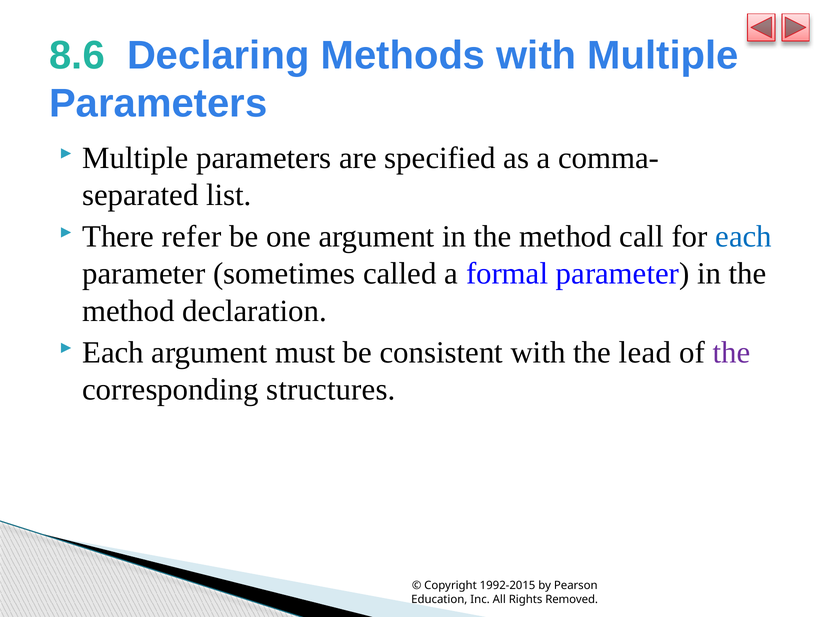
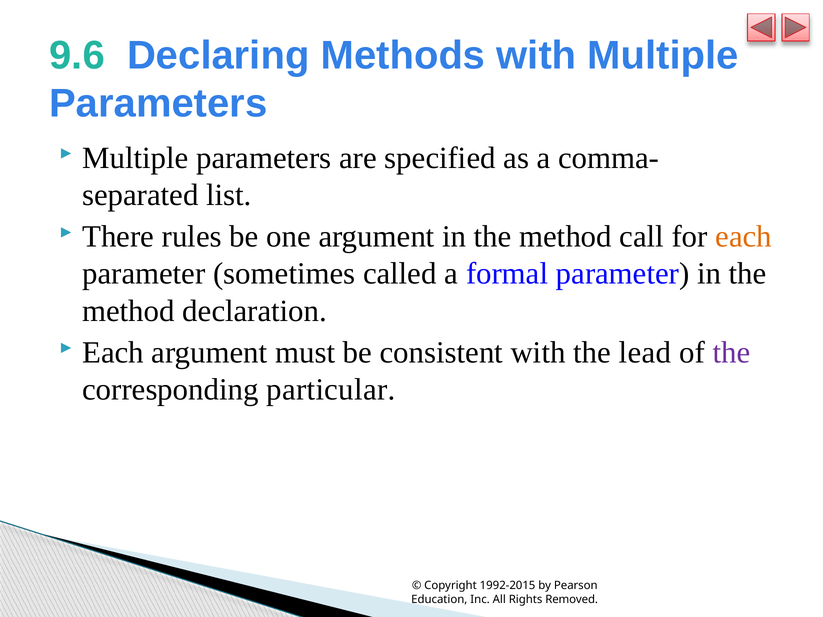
8.6: 8.6 -> 9.6 (77, 56)
refer: refer -> rules (192, 237)
each colour: blue -> orange (744, 237)
structures: structures -> particular (331, 390)
